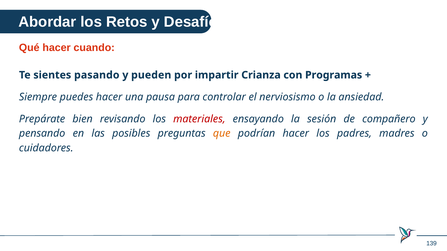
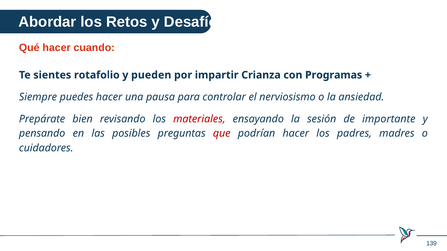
pasando: pasando -> rotafolio (97, 75)
compañero: compañero -> importante (389, 119)
que colour: orange -> red (222, 134)
